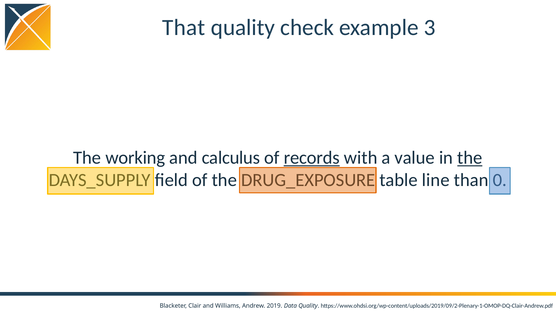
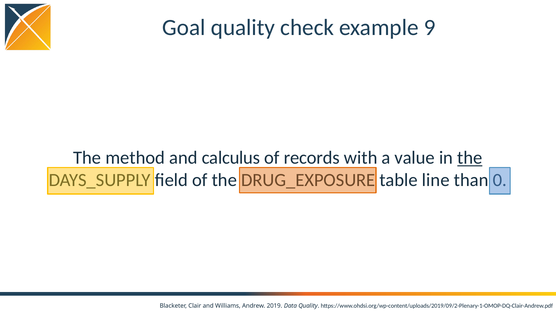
That: That -> Goal (184, 28)
3: 3 -> 9 (430, 28)
working: working -> method (135, 158)
records underline: present -> none (312, 158)
